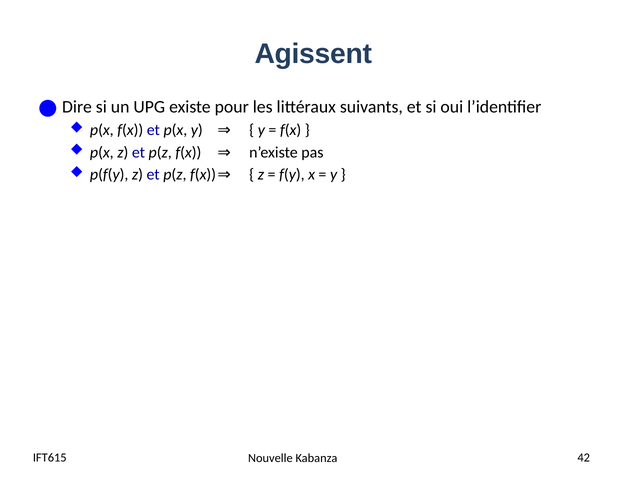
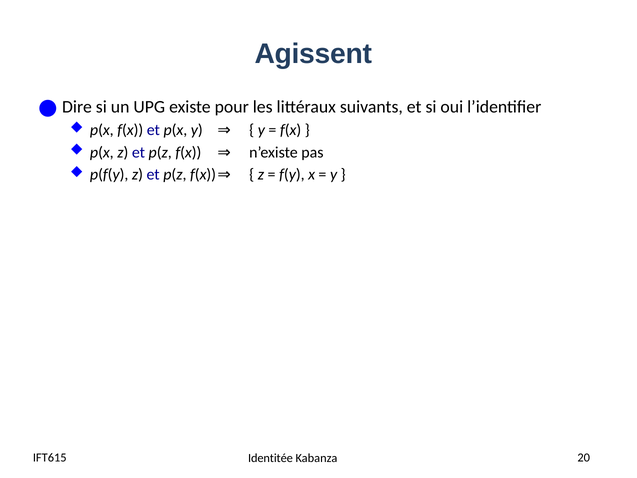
Nouvelle: Nouvelle -> Identitée (270, 458)
42: 42 -> 20 (584, 457)
